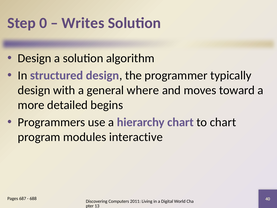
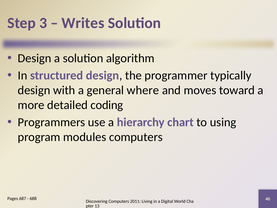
0: 0 -> 3 (43, 23)
begins: begins -> coding (107, 105)
to chart: chart -> using (223, 122)
modules interactive: interactive -> computers (136, 137)
